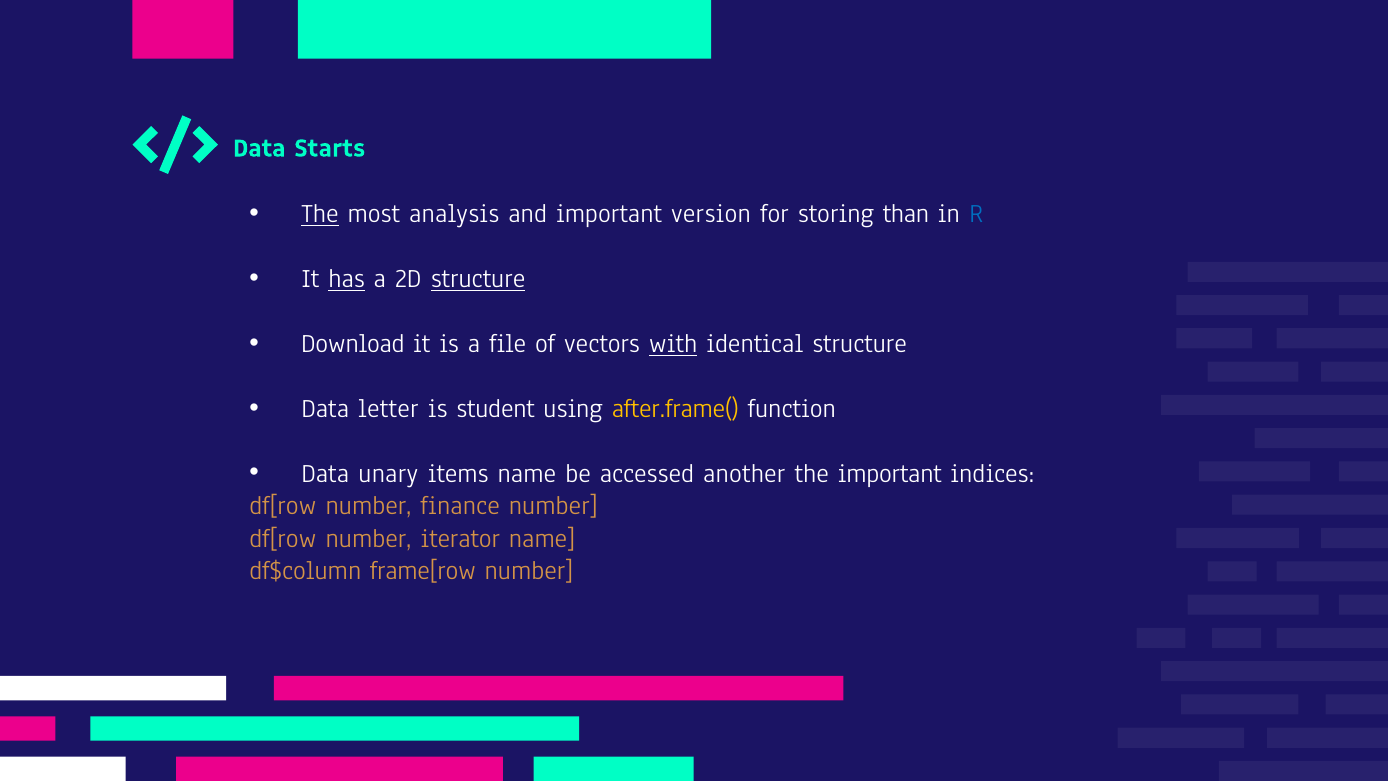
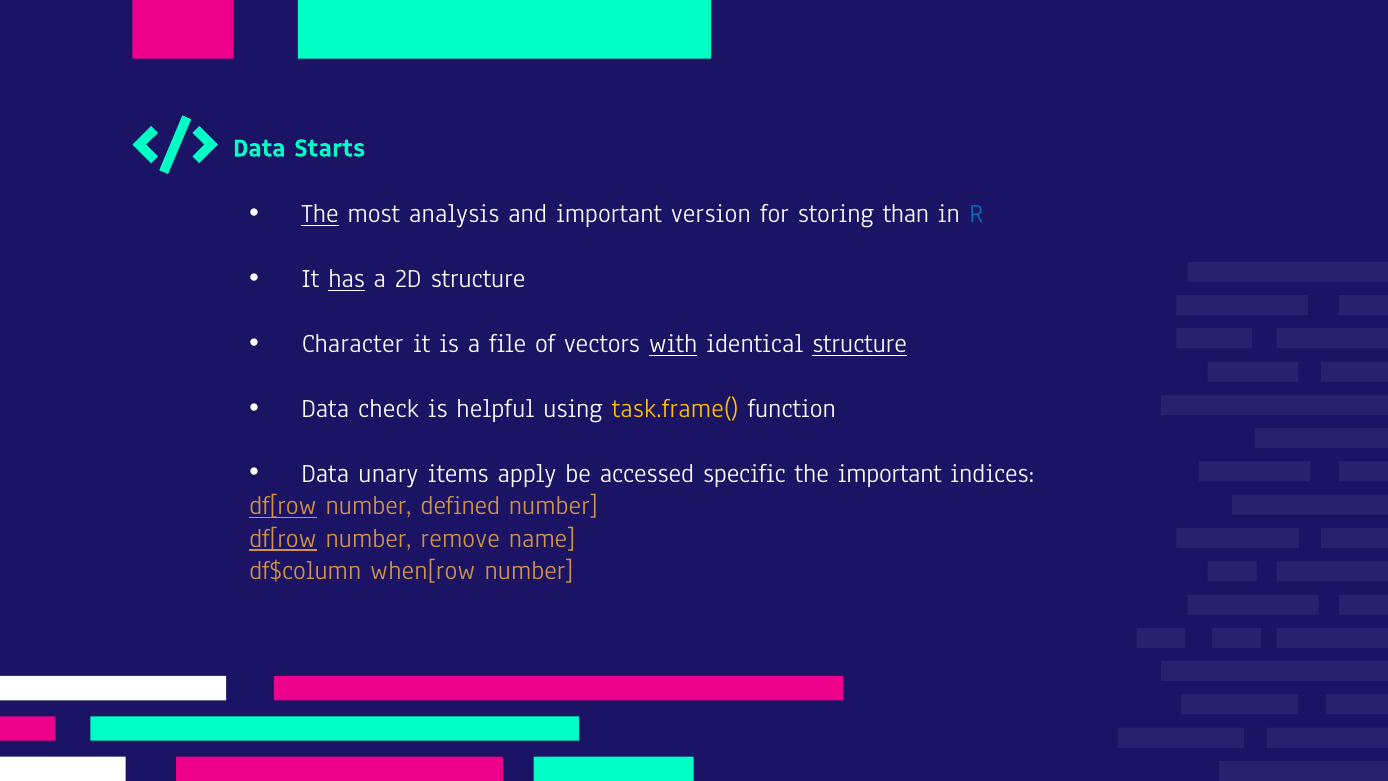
structure underline: present -> none (478, 279)
Download: Download -> Character (353, 344)
structure underline: none -> present (860, 344)
letter: letter -> check (388, 408)
student: student -> helpful (495, 408)
after.frame(: after.frame( -> task.frame( (675, 408)
items name: name -> apply (527, 473)
another: another -> specific (744, 473)
df[row underline: none -> present (283, 506)
finance: finance -> defined (460, 506)
df[row underline: none -> present (283, 538)
iterator: iterator -> remove (460, 538)
frame[row: frame[row -> when[row (423, 570)
